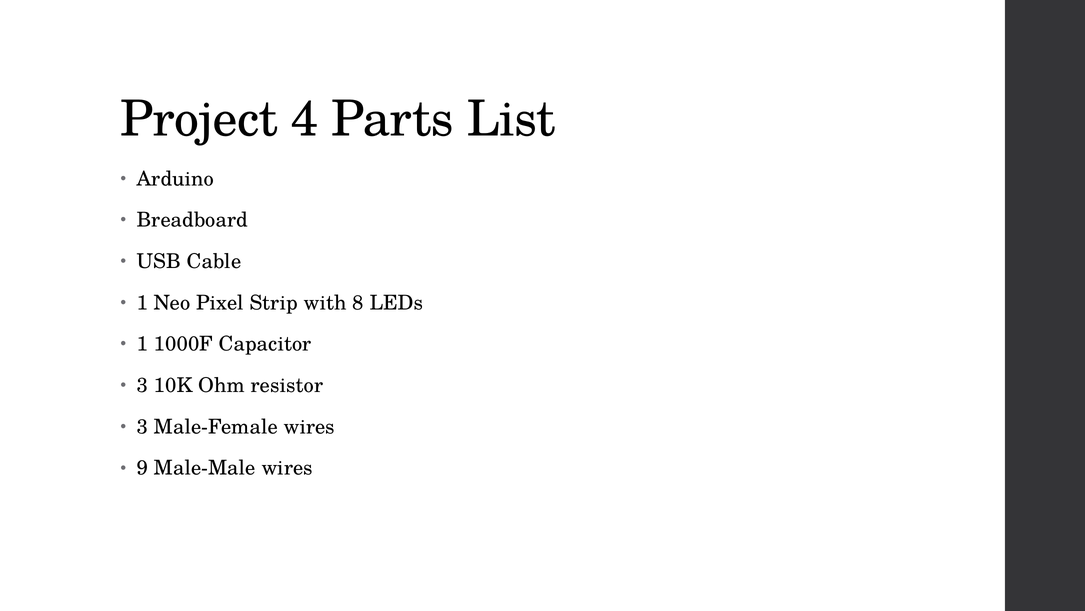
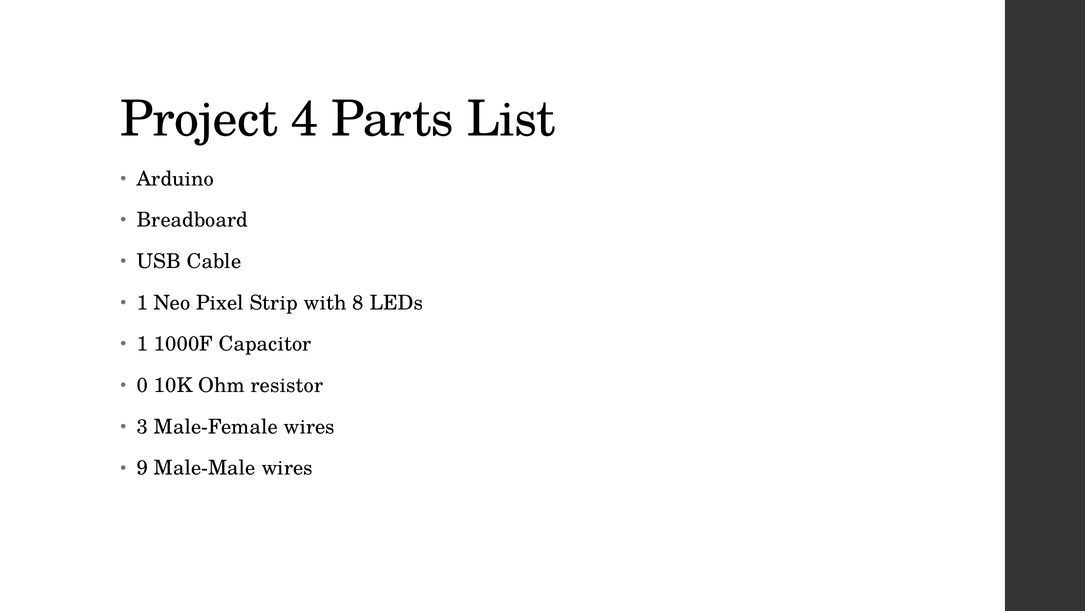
3: 3 -> 0 (142, 385)
